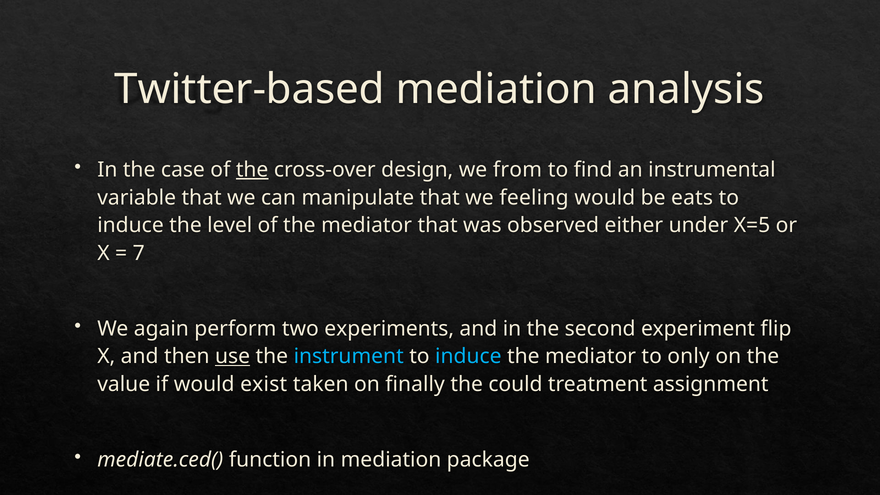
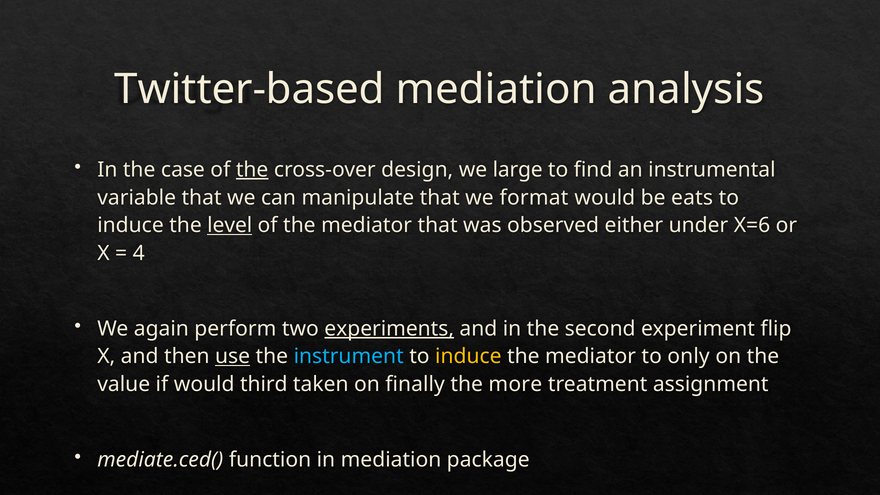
from: from -> large (518, 170)
feeling: feeling -> format (534, 198)
level underline: none -> present (230, 225)
X=5: X=5 -> X=6 (752, 225)
7: 7 -> 4 (139, 253)
experiments underline: none -> present (389, 329)
induce colour: light blue -> yellow (468, 356)
exist: exist -> third (264, 384)
could: could -> more (515, 384)
